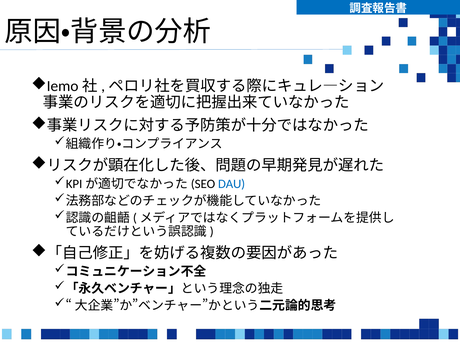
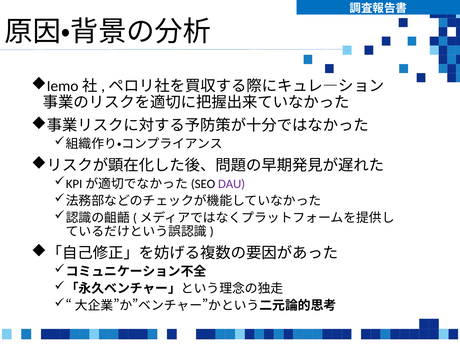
DAU colour: blue -> purple (232, 184)
